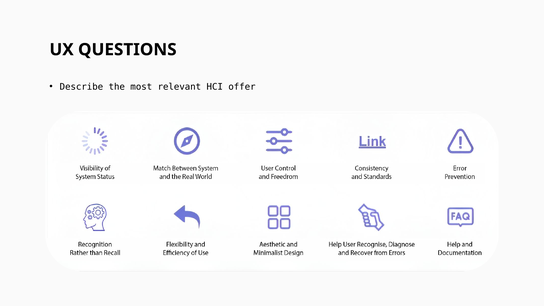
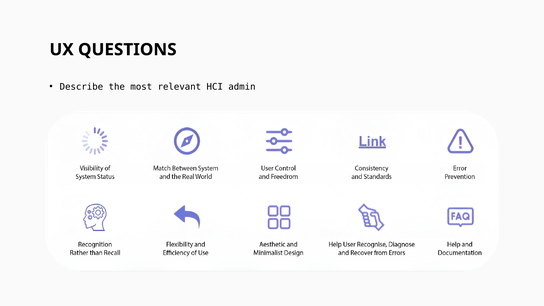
offer: offer -> admin (242, 87)
